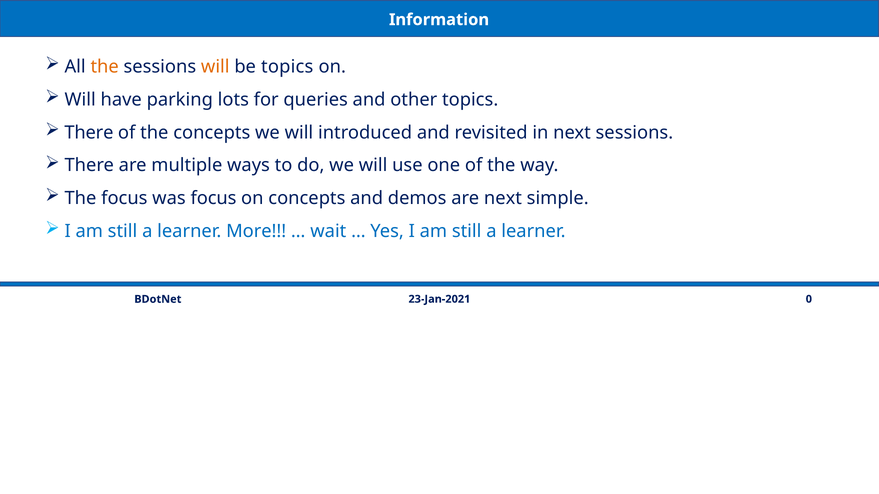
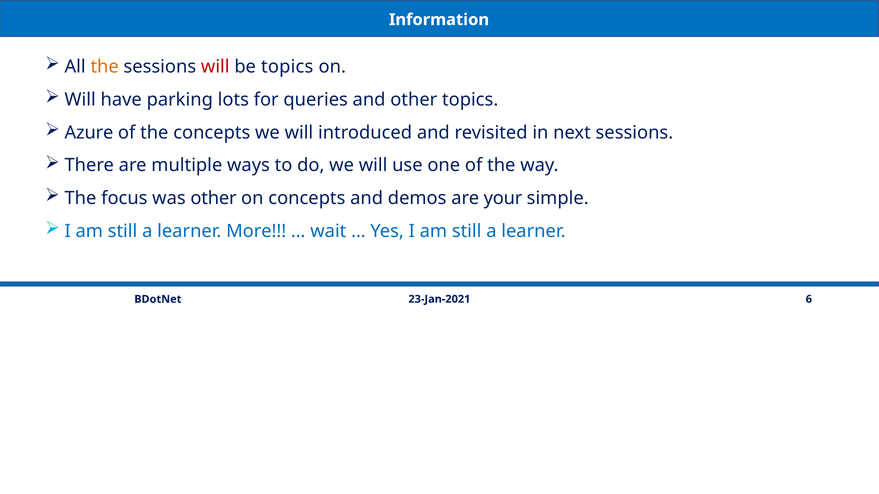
will colour: orange -> red (215, 67)
There: There -> Azure (89, 133)
was focus: focus -> other (214, 199)
are next: next -> your (503, 199)
0: 0 -> 6 (809, 299)
